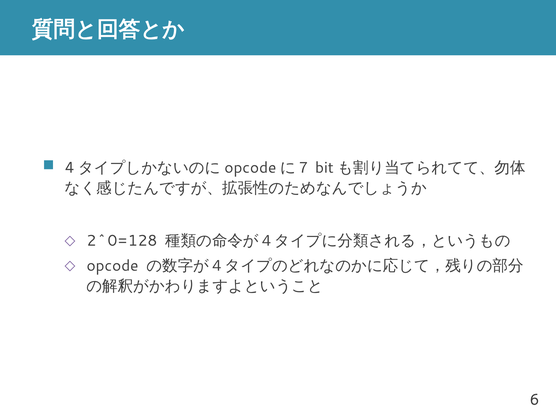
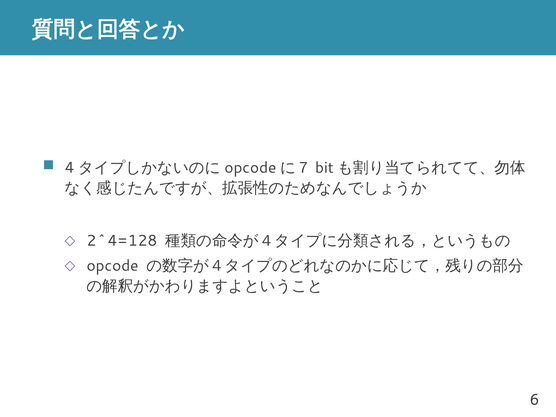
2^0=128: 2^0=128 -> 2^4=128 (122, 241)
